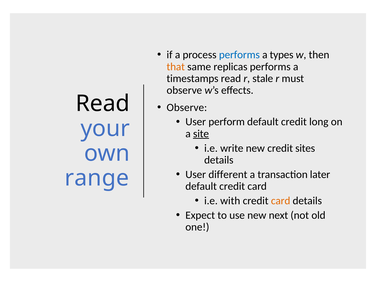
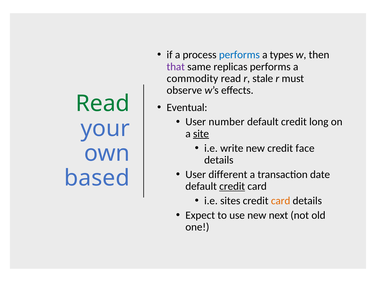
that colour: orange -> purple (176, 67)
timestamps: timestamps -> commodity (192, 78)
Read colour: black -> green (103, 104)
Observe: Observe -> Eventual (187, 107)
perform: perform -> number (227, 122)
sites: sites -> face (305, 148)
later: later -> date (320, 174)
range: range -> based (97, 178)
credit underline: none -> present (232, 186)
with: with -> sites (230, 201)
